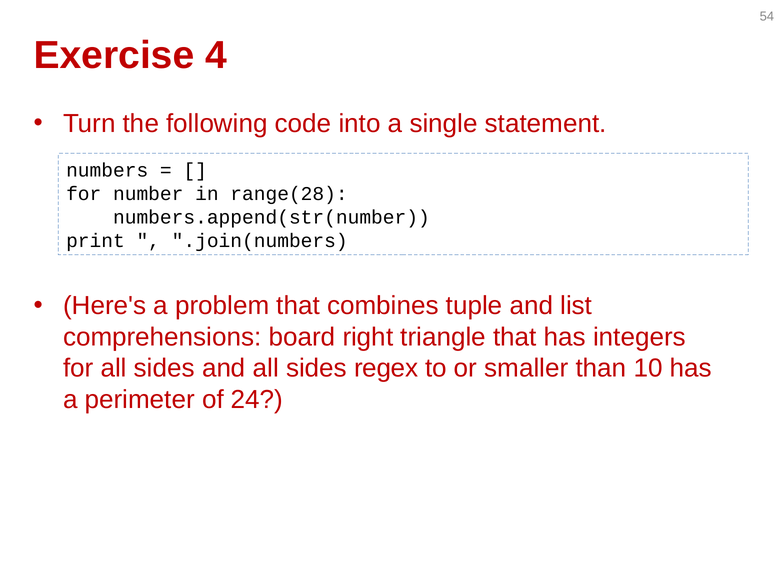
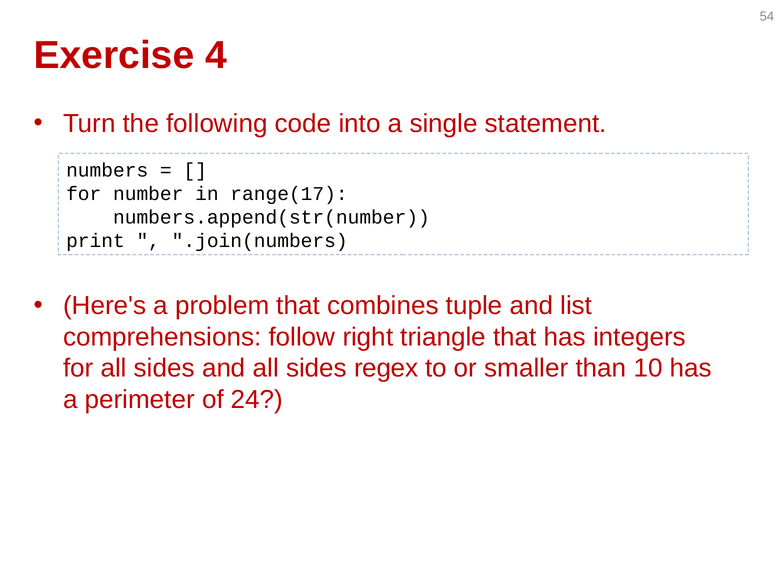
range(28: range(28 -> range(17 (289, 194)
board: board -> follow (302, 337)
